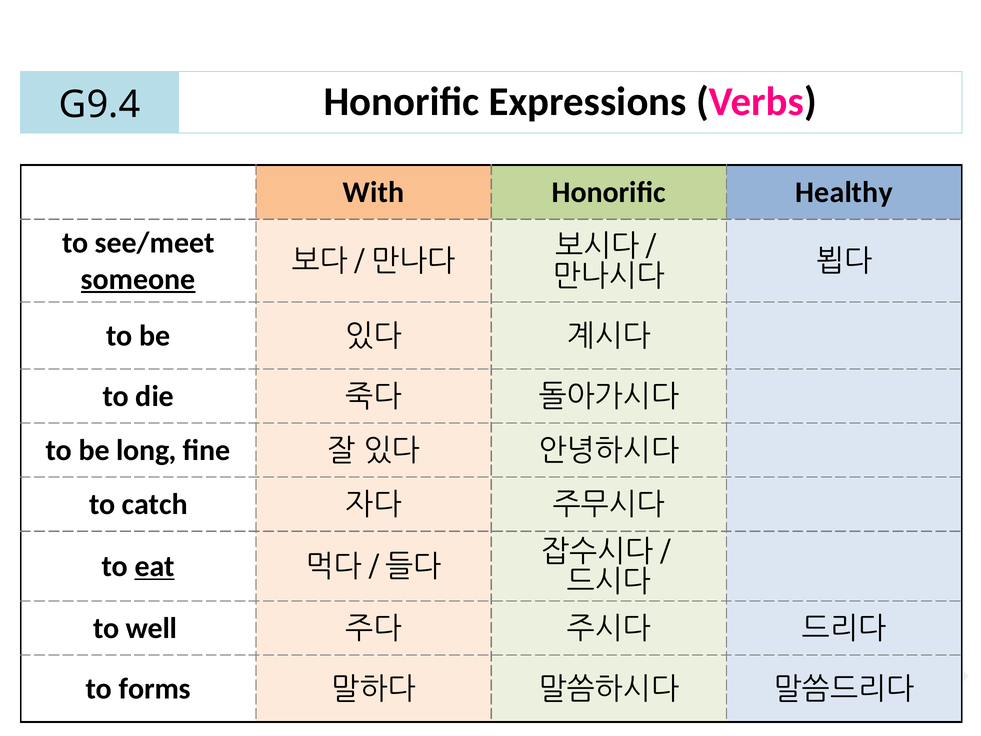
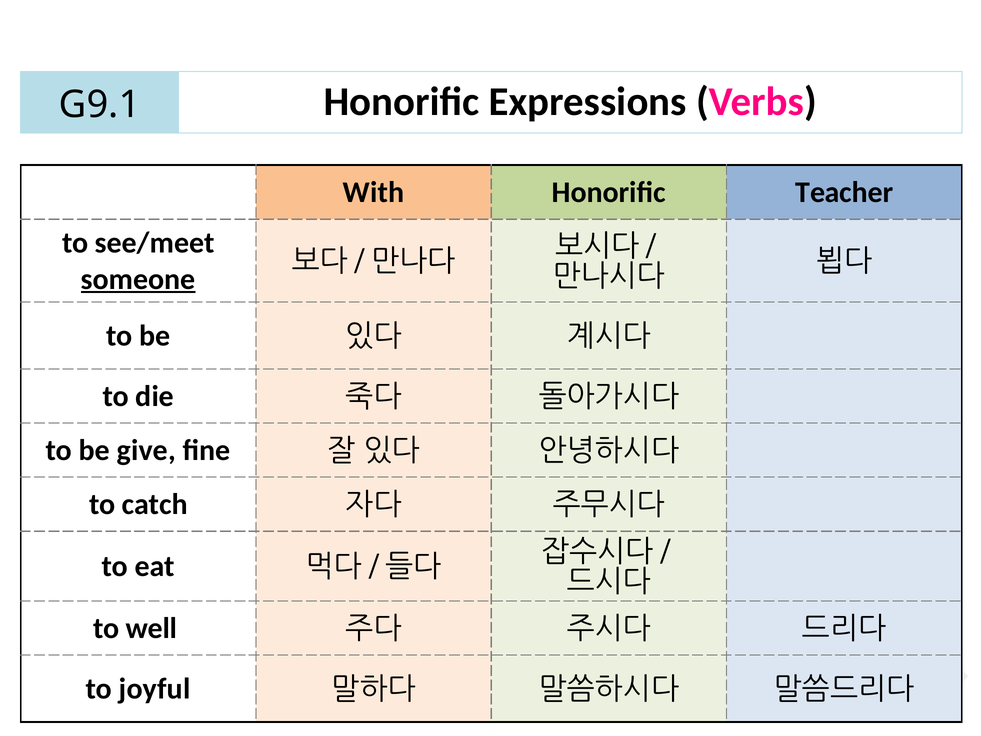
G9.4: G9.4 -> G9.1 (100, 104)
Healthy: Healthy -> Teacher (844, 192)
long: long -> give (146, 450)
eat underline: present -> none (155, 566)
forms: forms -> joyful (155, 689)
